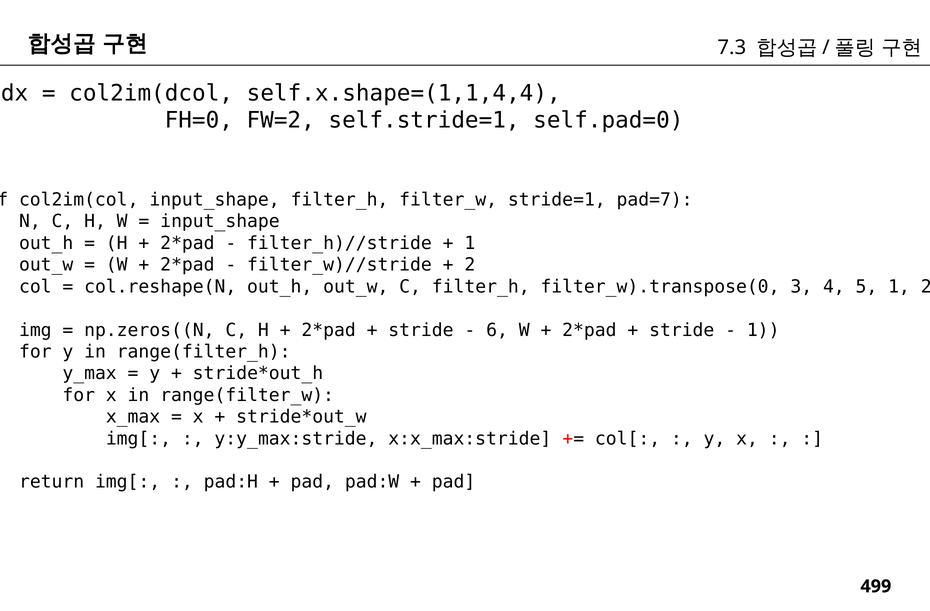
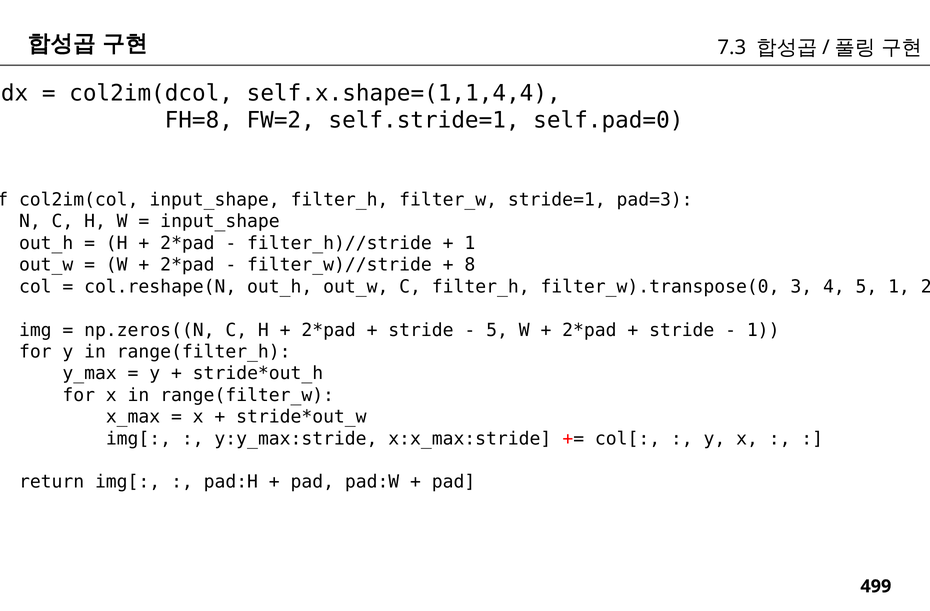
FH=0: FH=0 -> FH=8 (199, 120)
pad=7: pad=7 -> pad=3 (655, 200)
2: 2 -> 8 (470, 265)
6: 6 -> 5 (497, 330)
